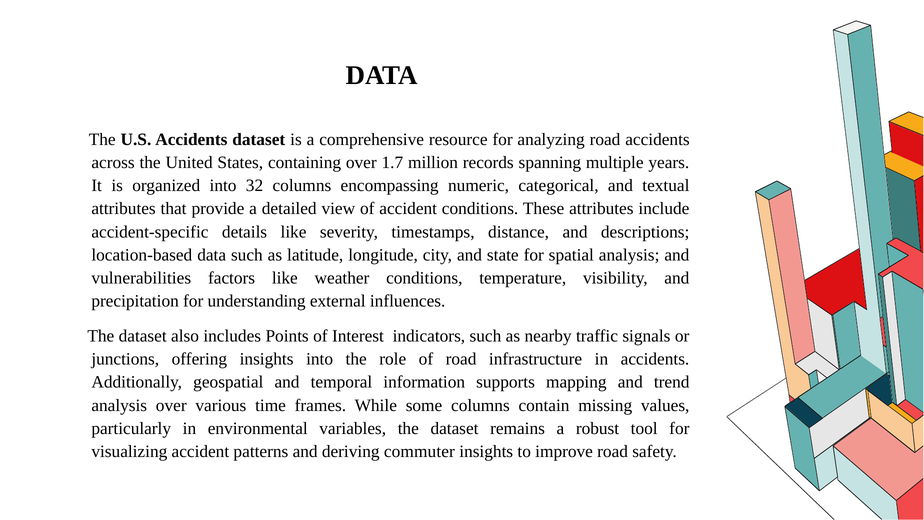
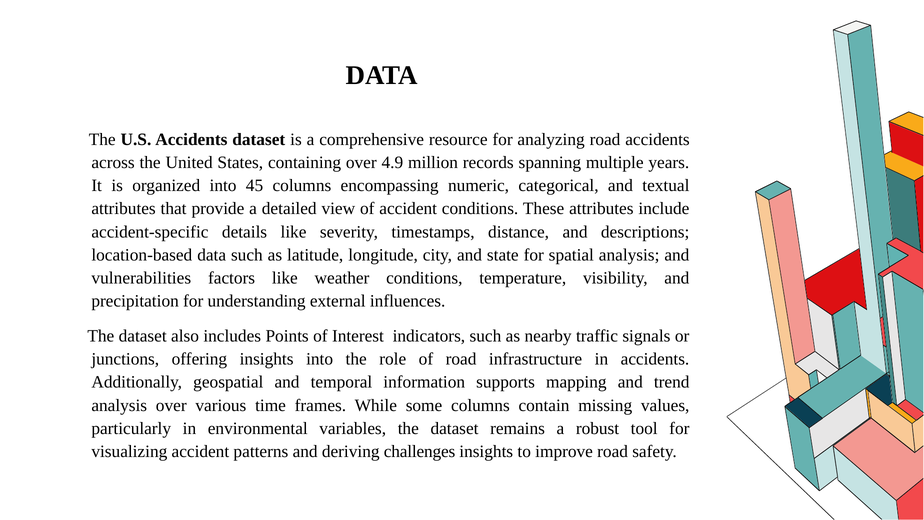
1.7: 1.7 -> 4.9 (392, 162)
32: 32 -> 45 (255, 186)
commuter: commuter -> challenges (420, 451)
